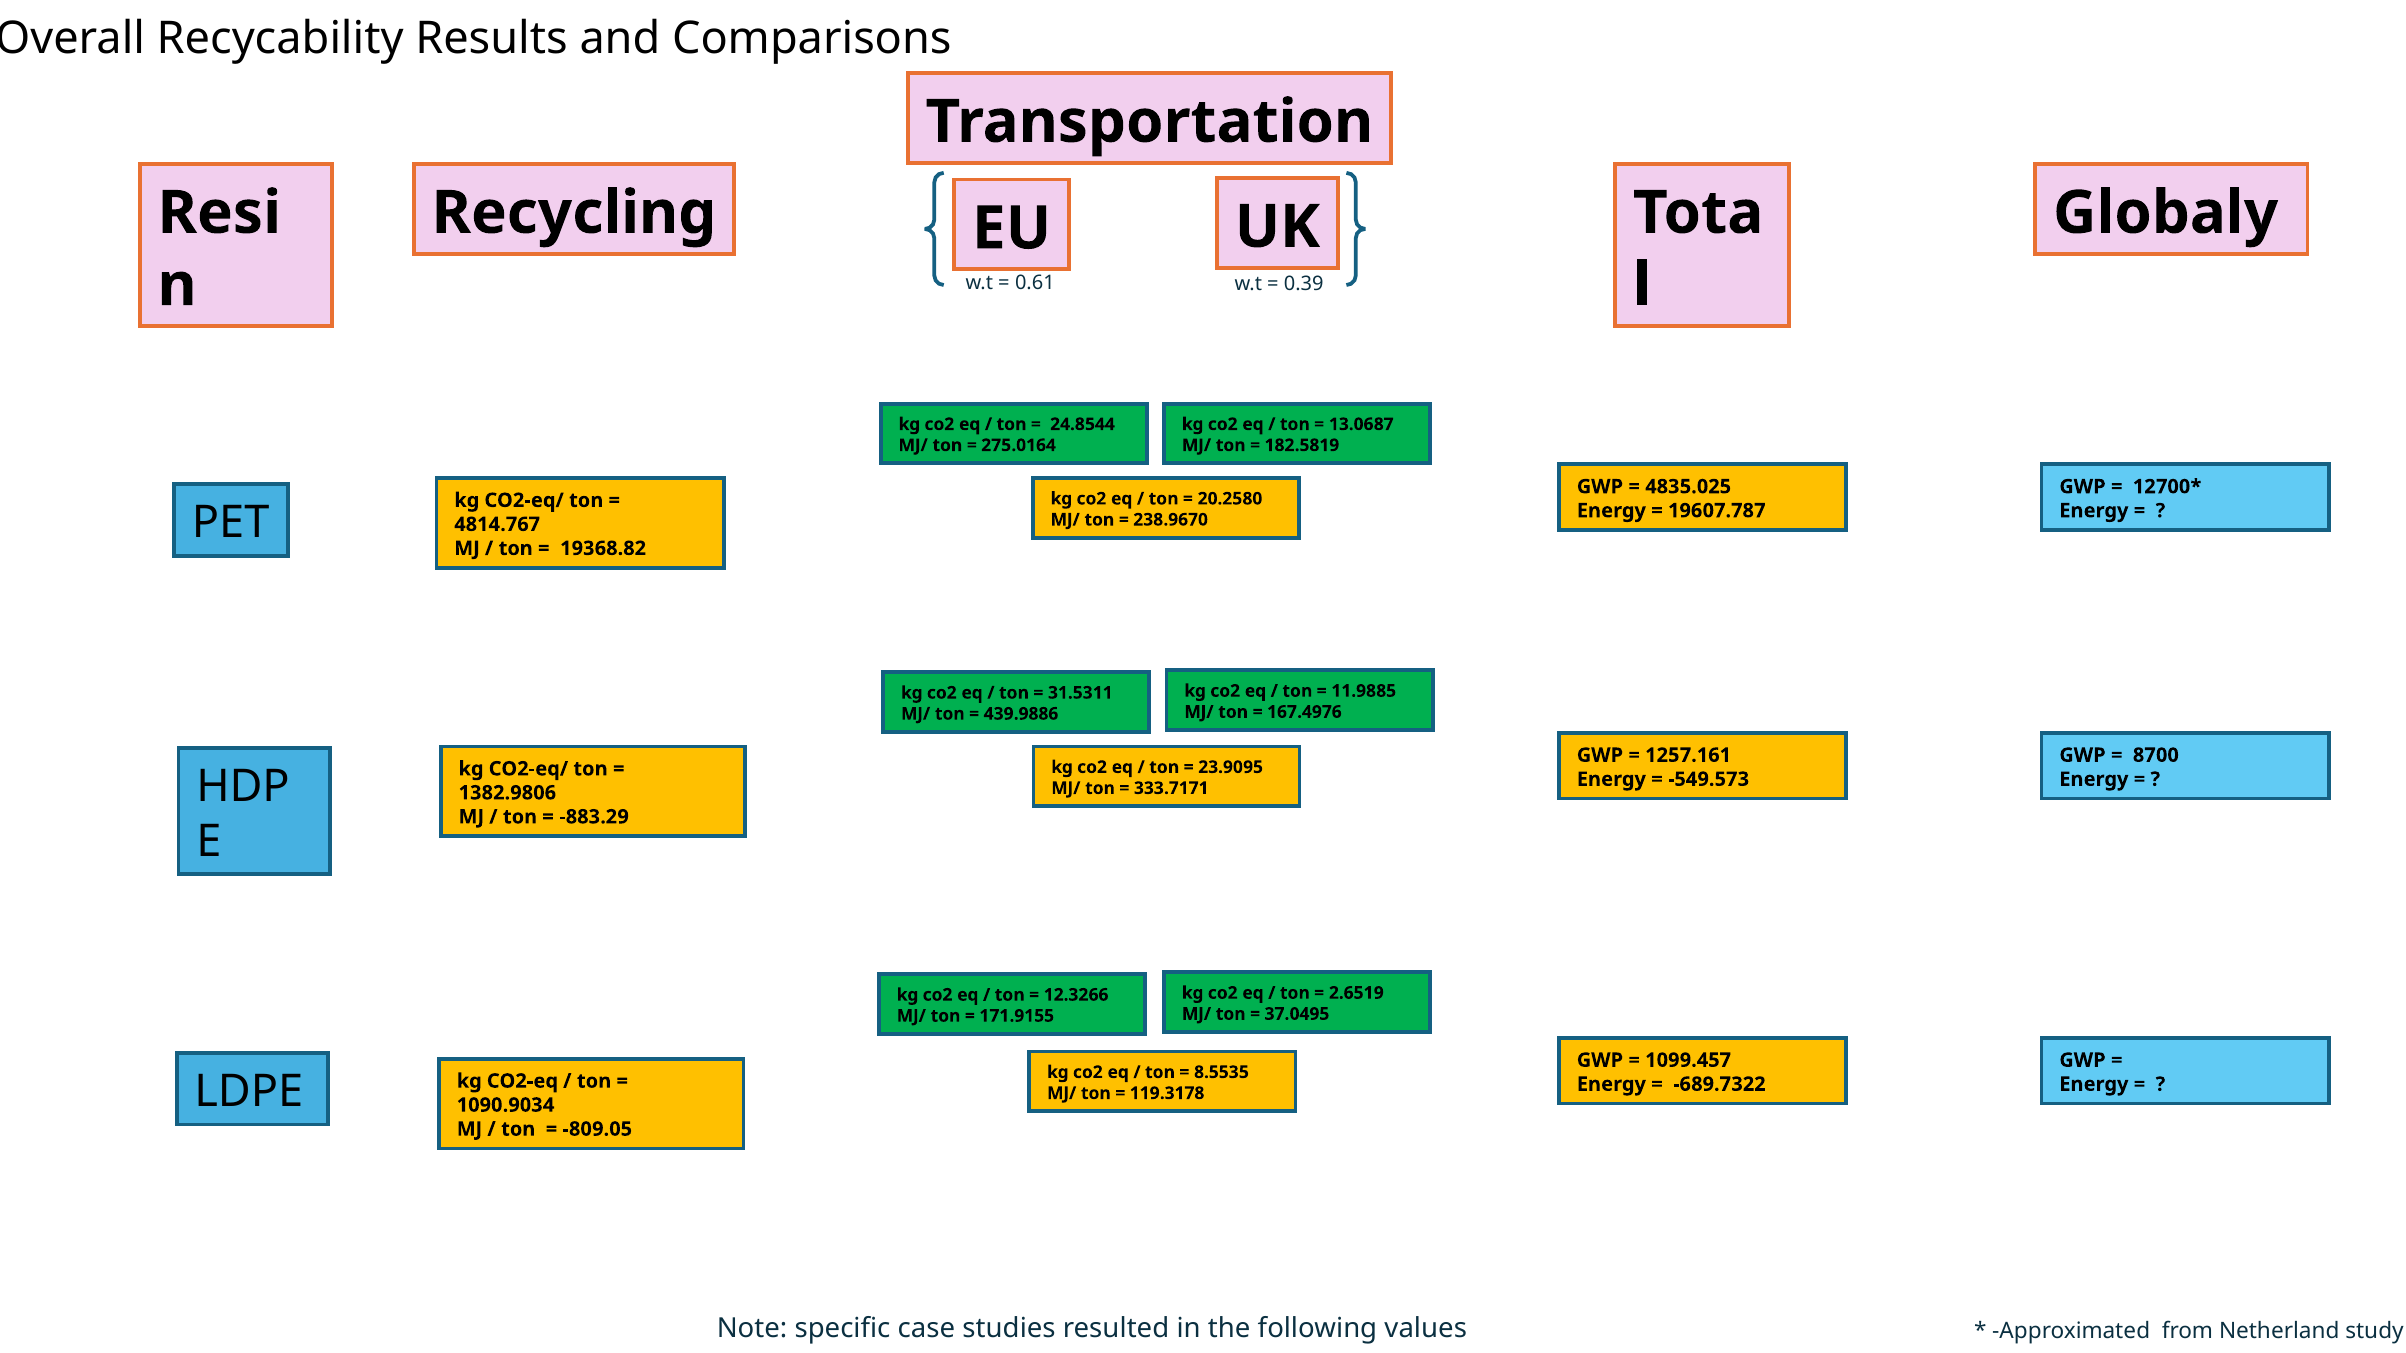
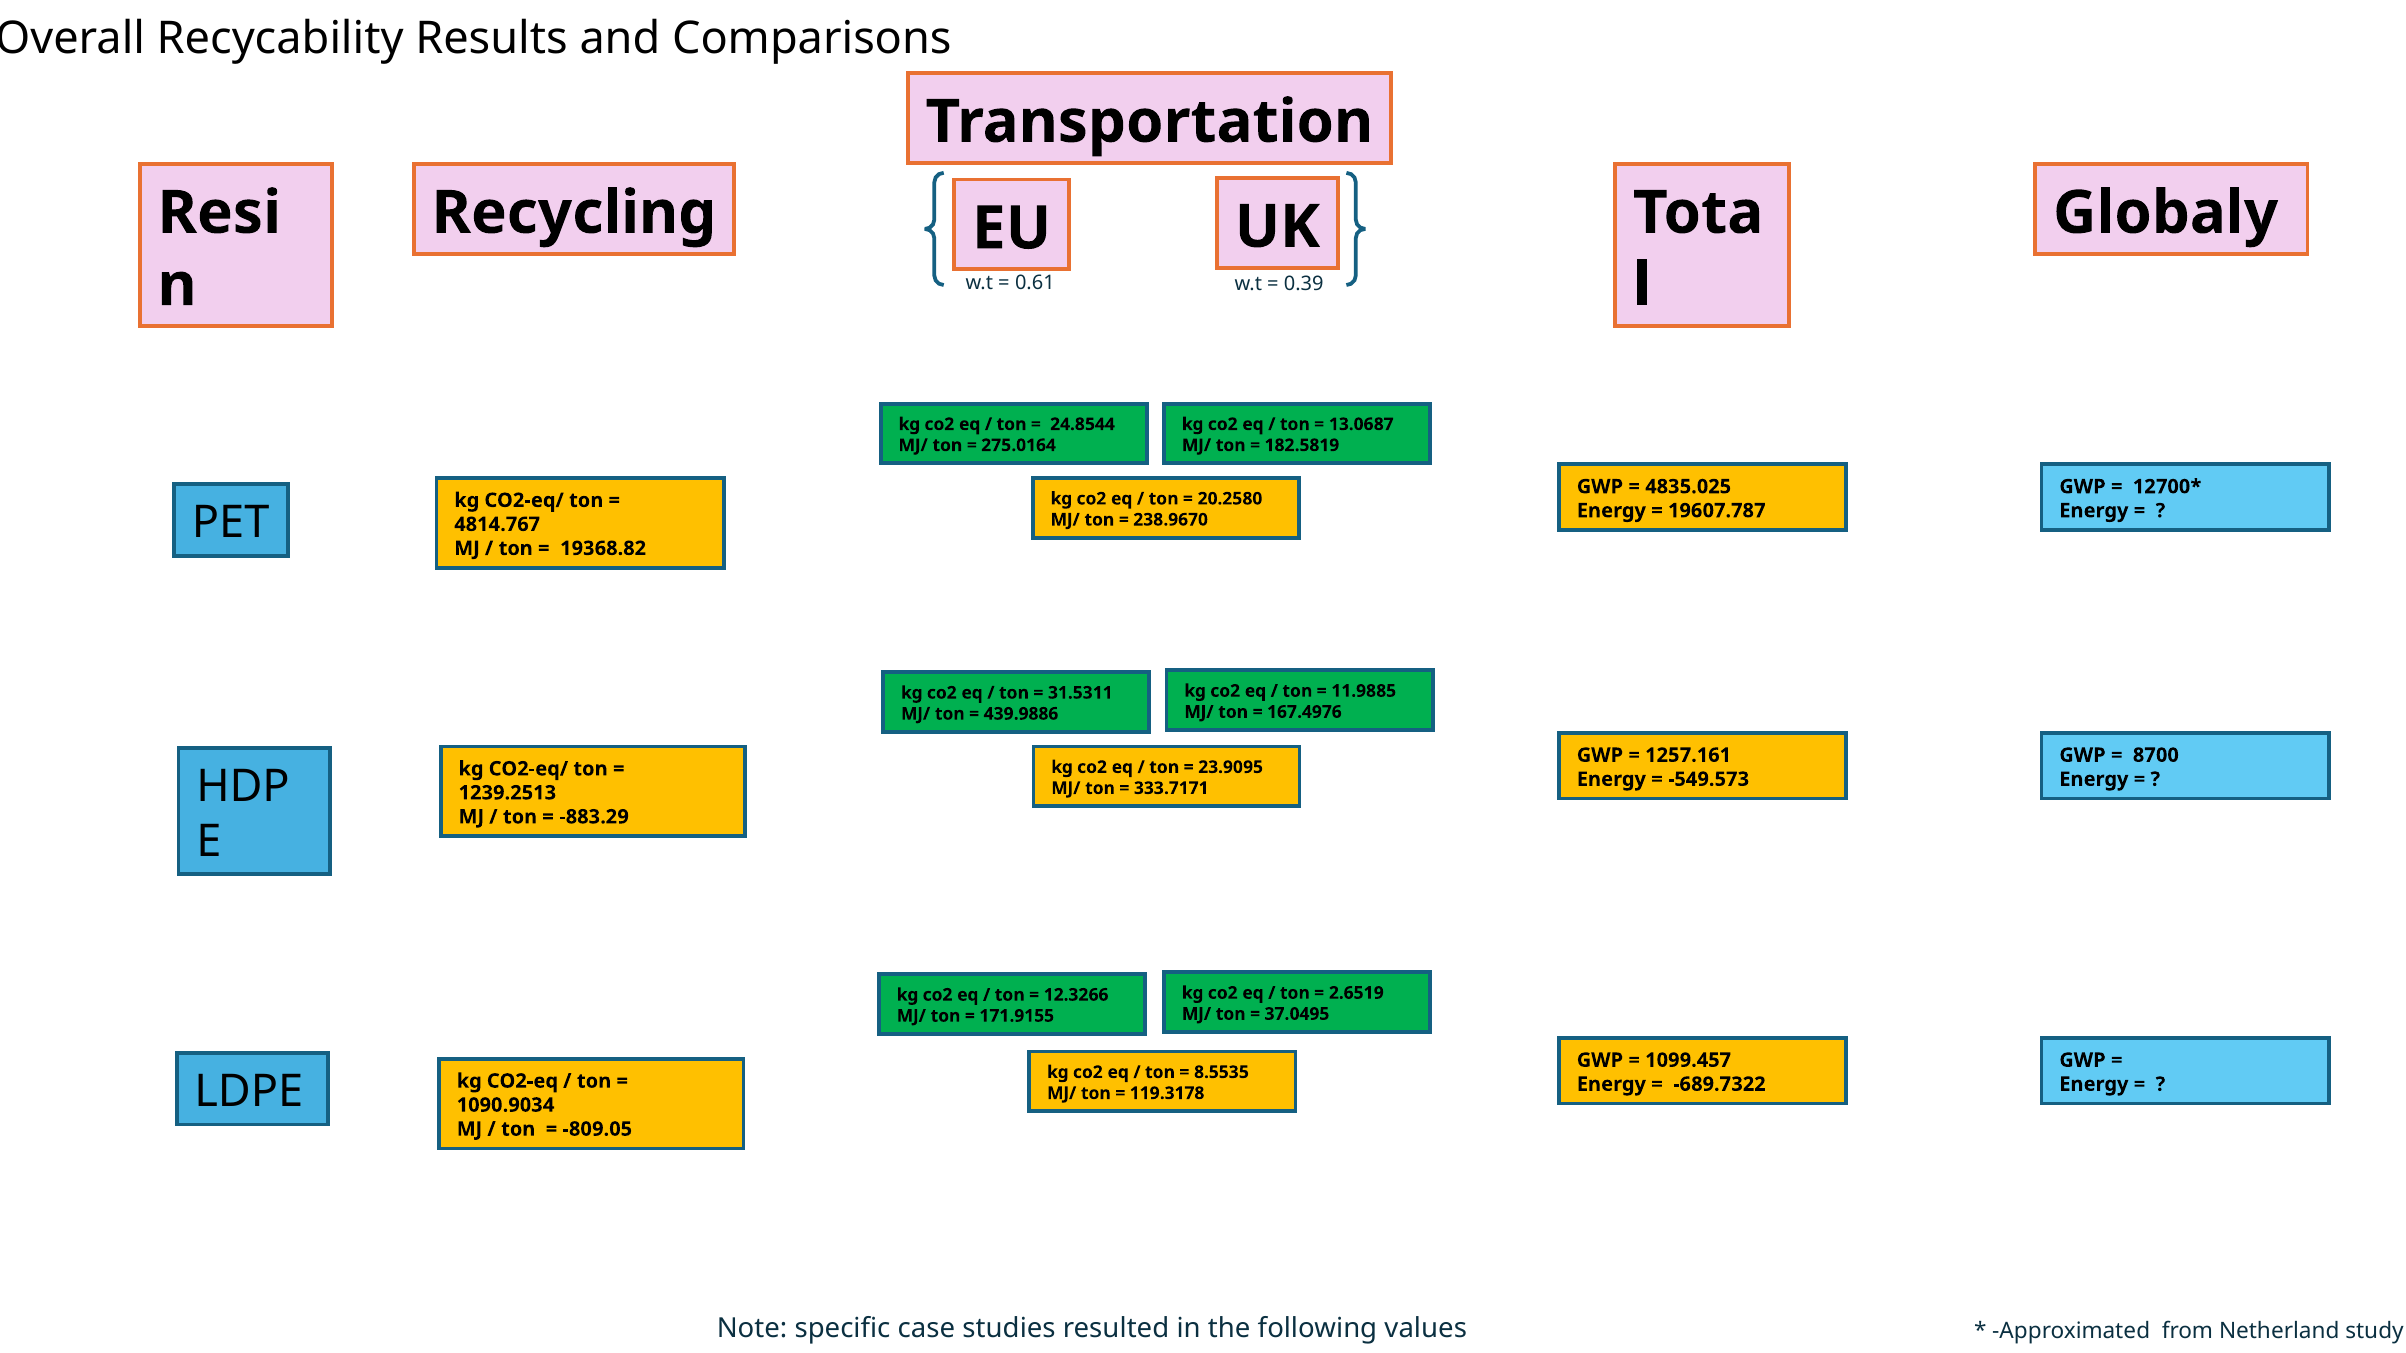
1382.9806: 1382.9806 -> 1239.2513 (507, 793)
